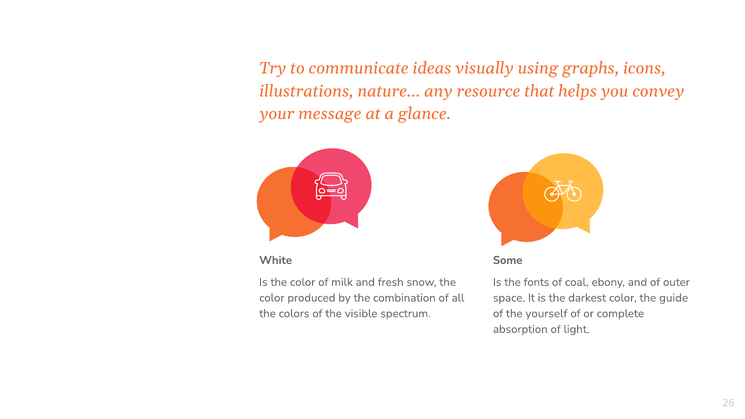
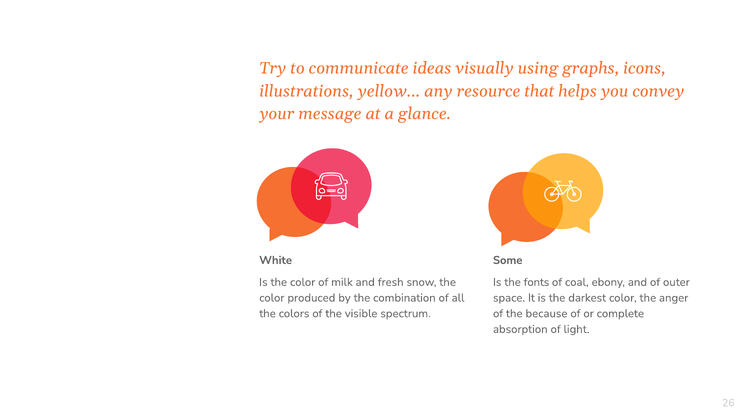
nature…: nature… -> yellow… (389, 91)
guide: guide -> anger (674, 298)
yourself: yourself -> because (546, 314)
